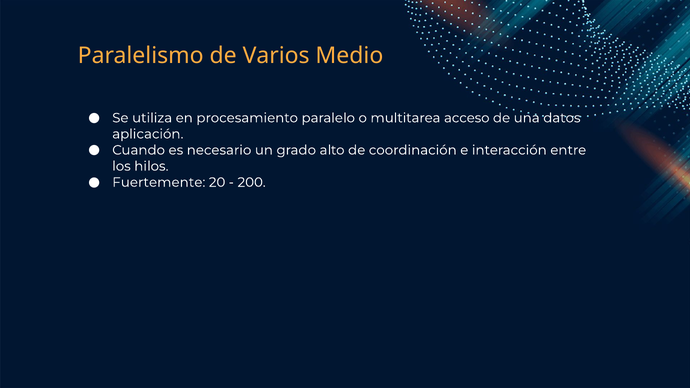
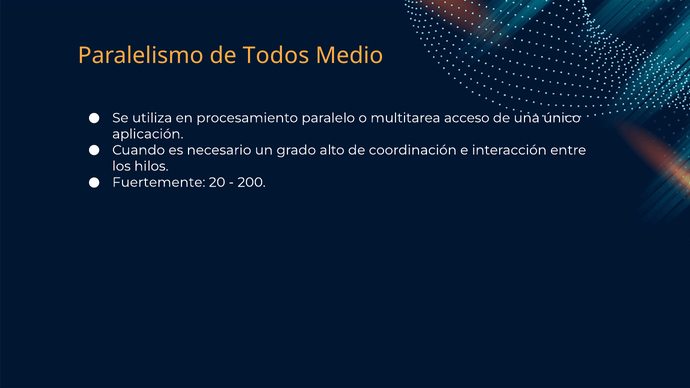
Varios: Varios -> Todos (276, 56)
datos: datos -> único (562, 118)
